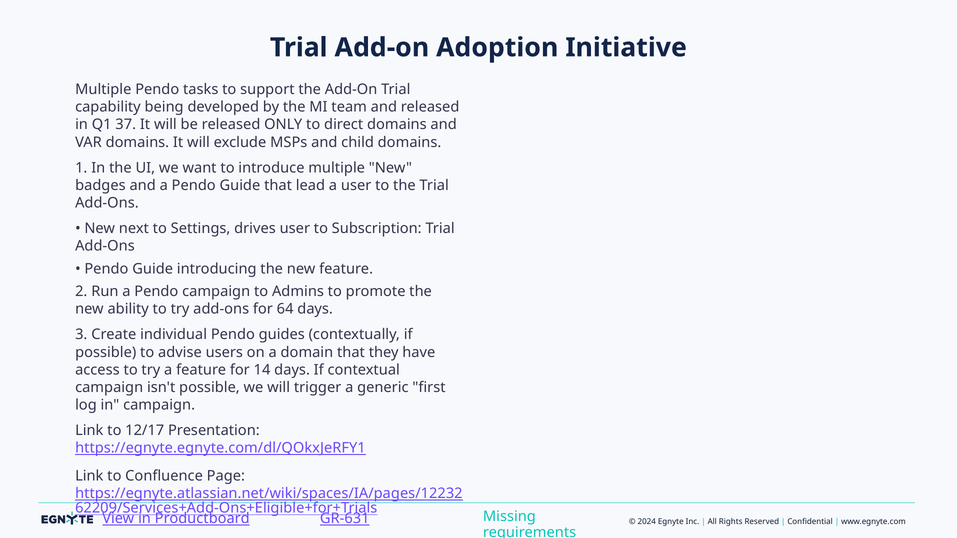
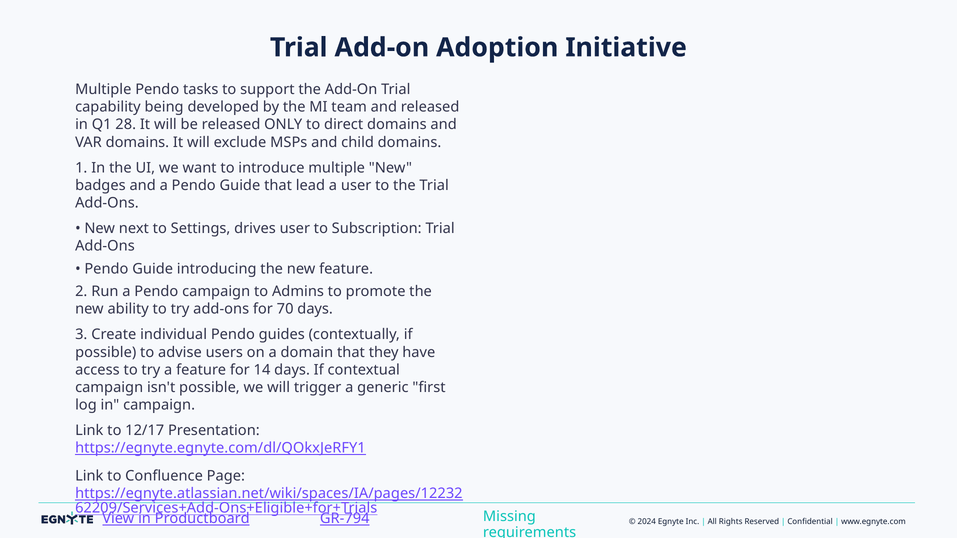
37: 37 -> 28 (126, 125)
64: 64 -> 70 (285, 309)
GR-631: GR-631 -> GR-794 (345, 519)
